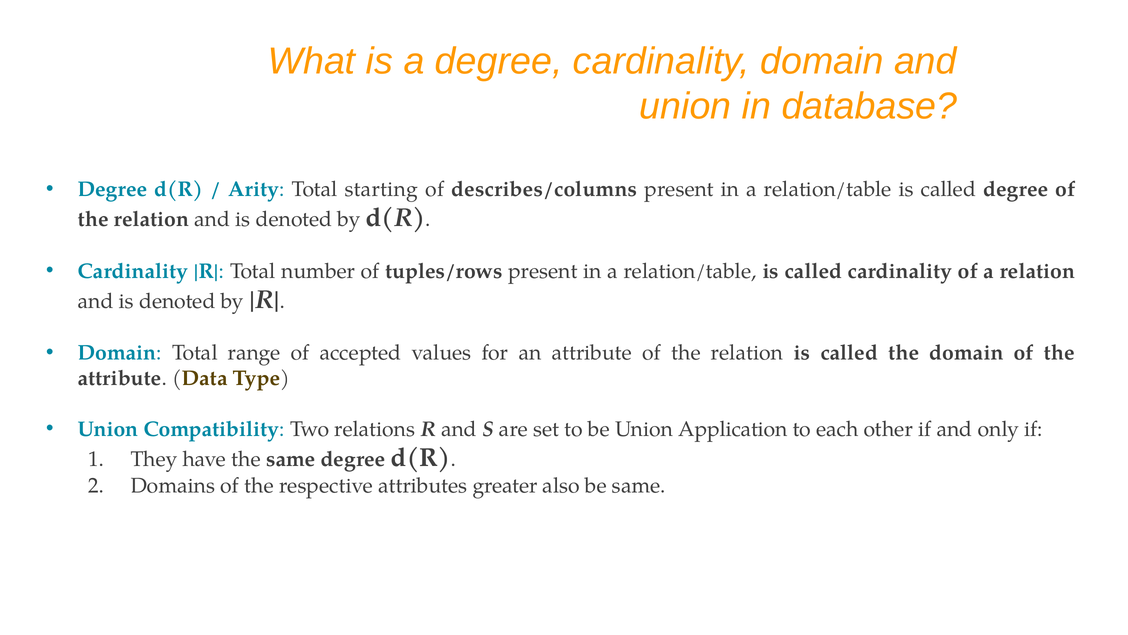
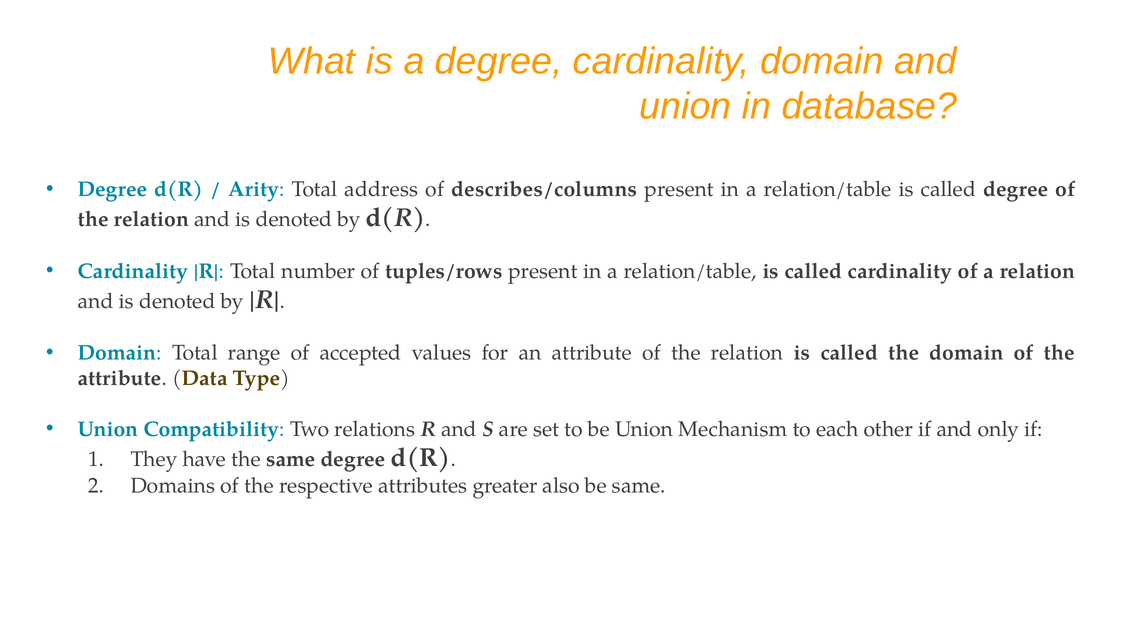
starting: starting -> address (381, 189)
Application: Application -> Mechanism (733, 429)
